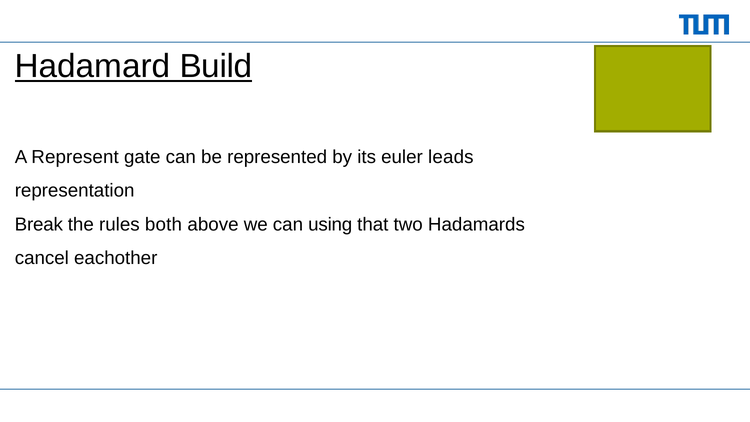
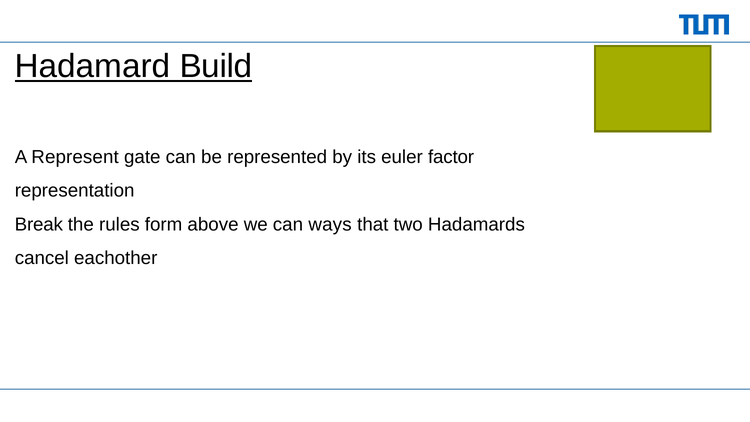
leads: leads -> factor (451, 157)
both: both -> form (164, 224)
using: using -> ways (330, 224)
